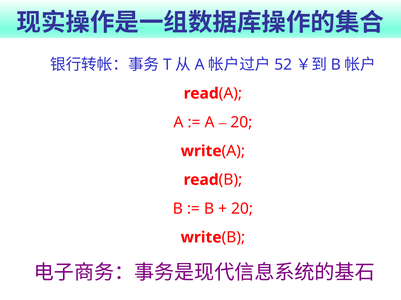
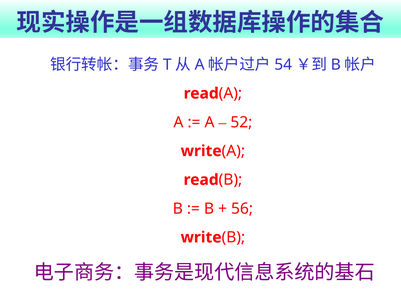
52: 52 -> 54 (283, 65)
20: 20 -> 52 (241, 123)
20: 20 -> 56 (242, 209)
